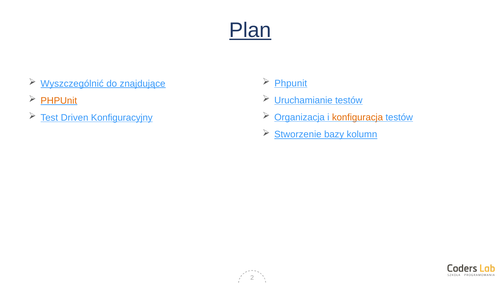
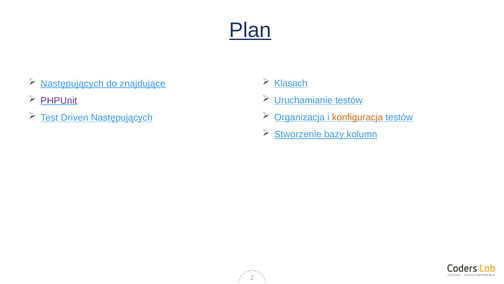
Phpunit: Phpunit -> Klasach (291, 83)
Wyszczególnić: Wyszczególnić -> Następujących (72, 83)
PHPUnit colour: orange -> purple (59, 100)
Driven Konfiguracyjny: Konfiguracyjny -> Następujących (122, 117)
